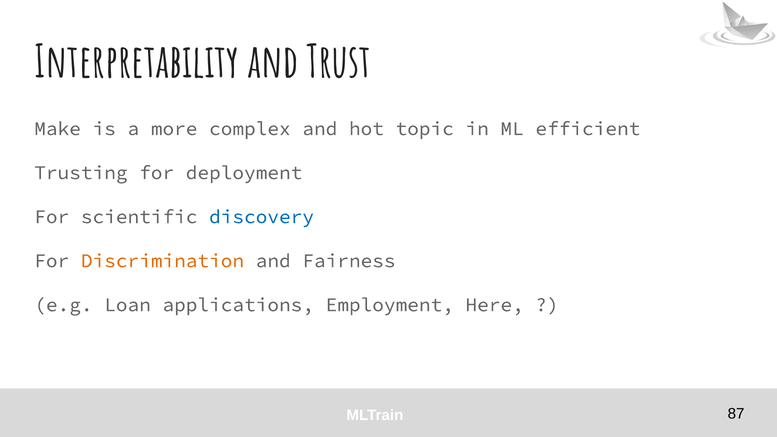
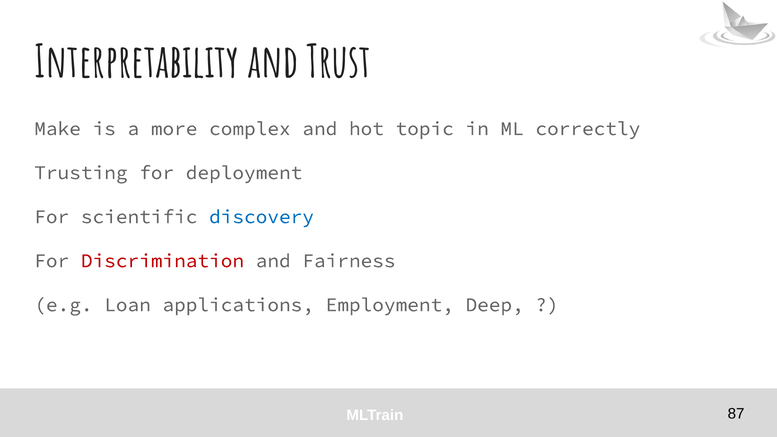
efficient: efficient -> correctly (588, 129)
Discrimination colour: orange -> red (162, 261)
Here: Here -> Deep (495, 305)
